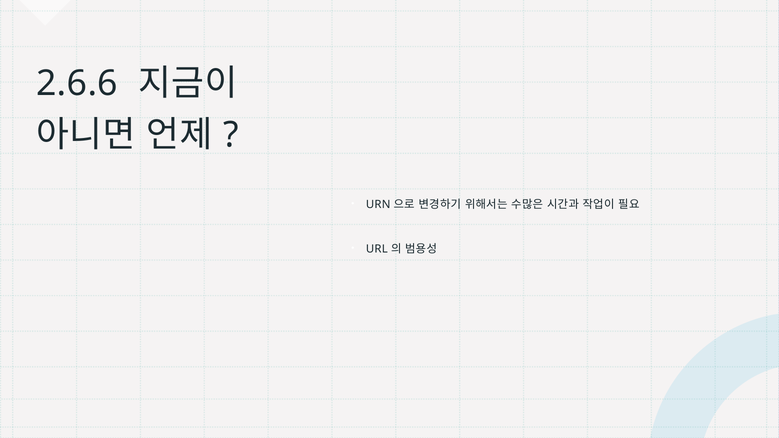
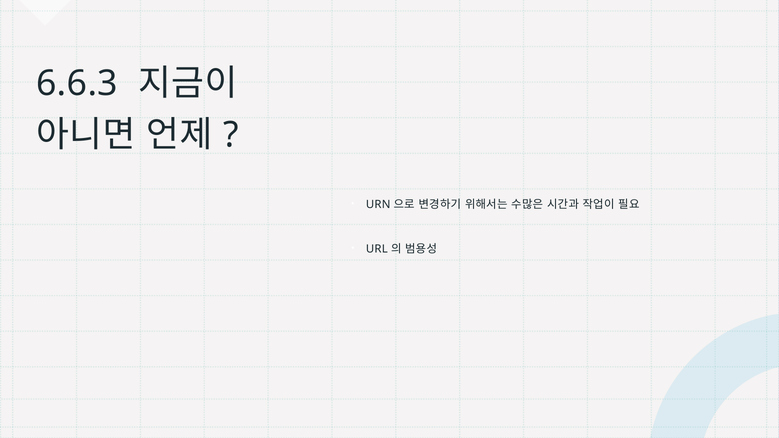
2.6.6: 2.6.6 -> 6.6.3 (77, 83)
